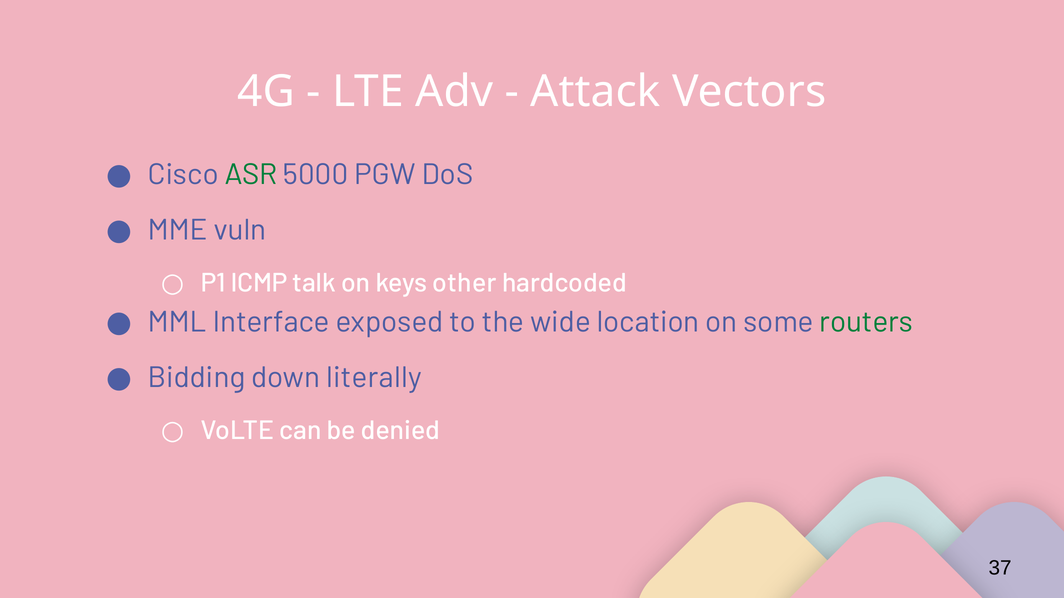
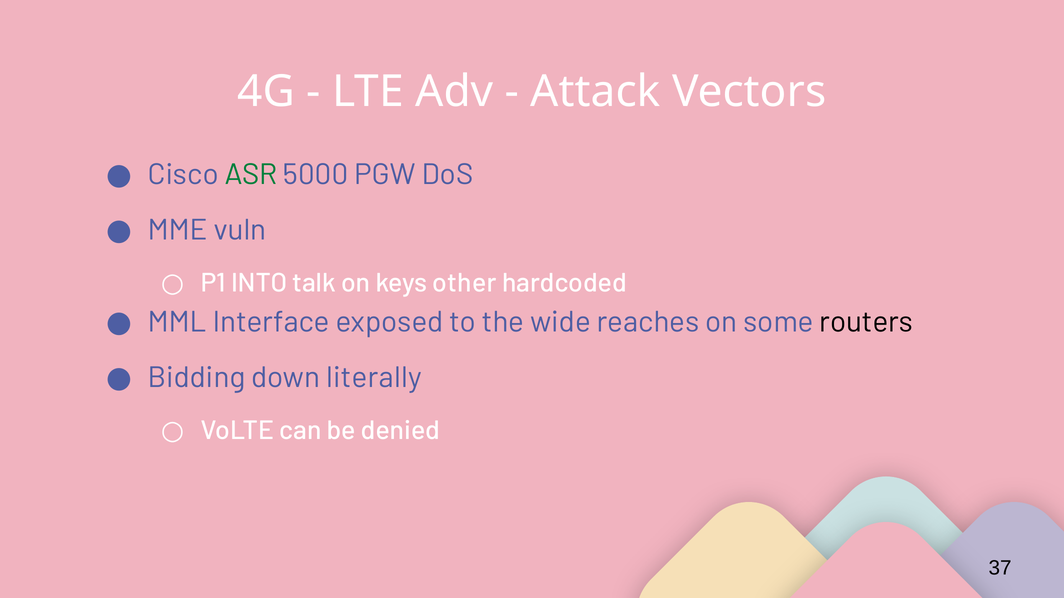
ICMP: ICMP -> INTO (259, 283)
location: location -> reaches (648, 322)
routers colour: green -> black (866, 322)
